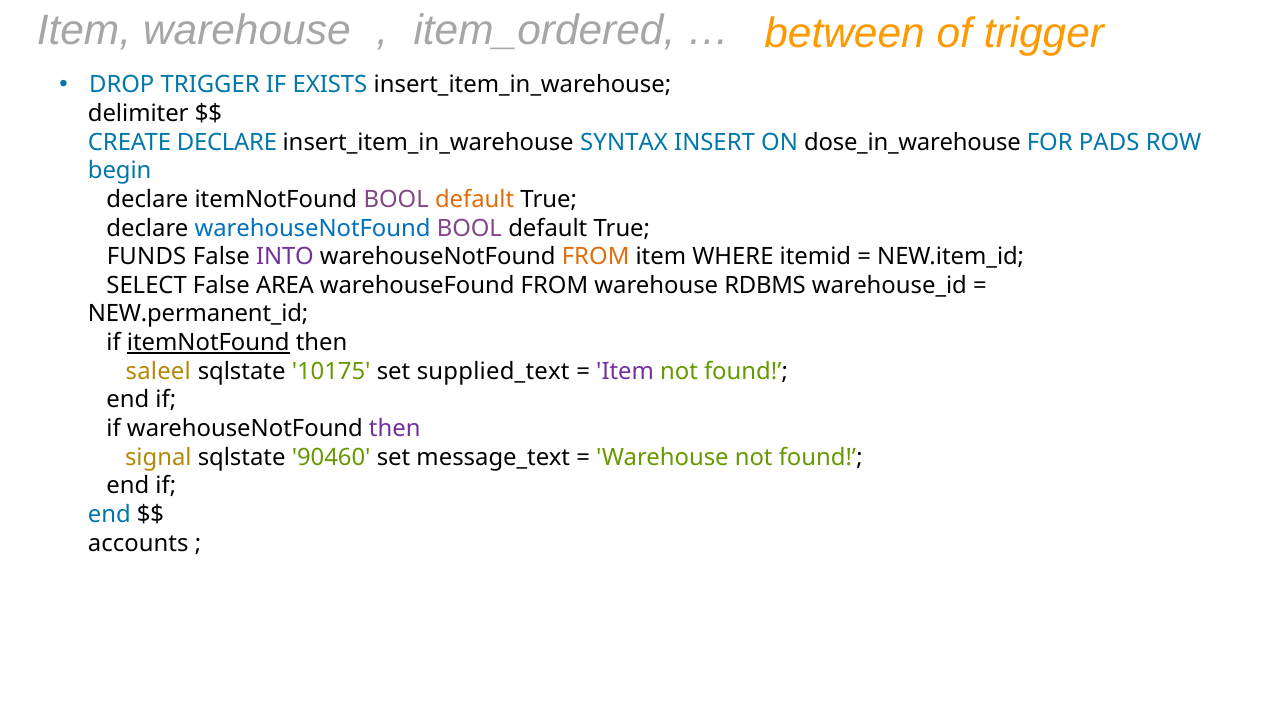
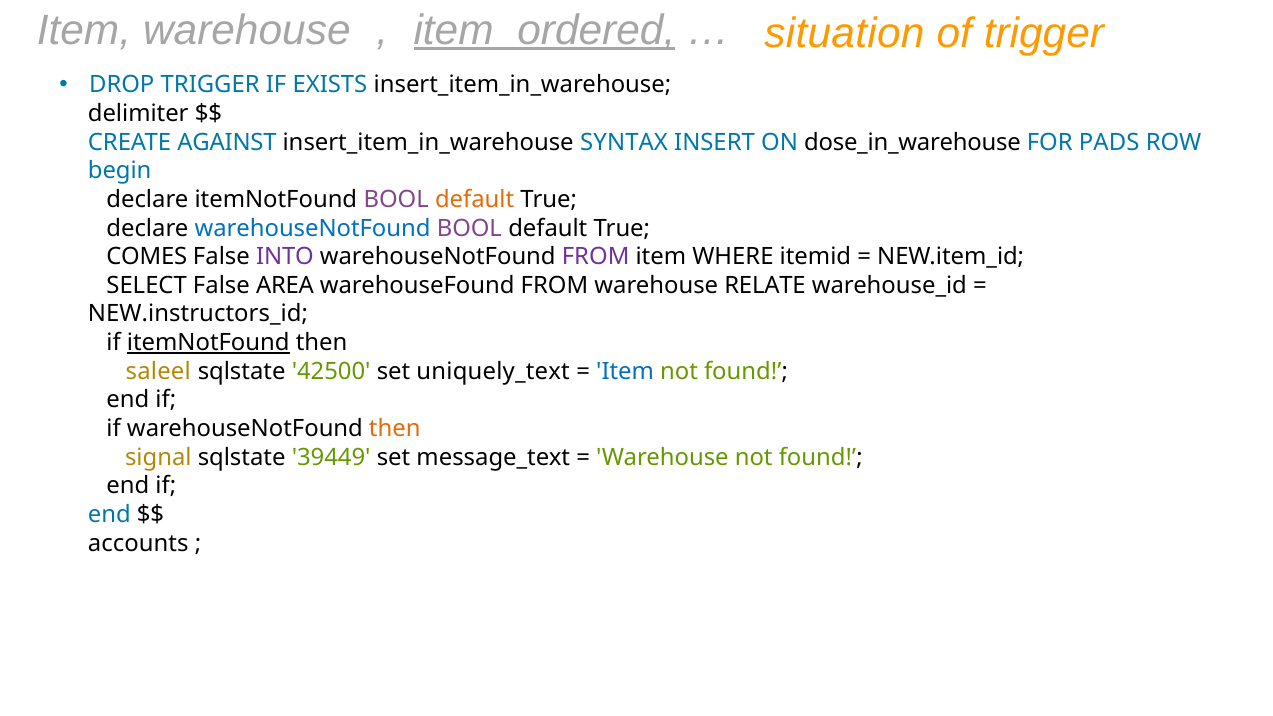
item_ordered underline: none -> present (544, 30)
between: between -> situation (844, 33)
CREATE DECLARE: DECLARE -> AGAINST (227, 142)
FUNDS: FUNDS -> COMES (147, 257)
FROM colour: orange -> purple (596, 257)
RDBMS: RDBMS -> RELATE (765, 285)
NEW.permanent_id: NEW.permanent_id -> NEW.instructors_id (198, 314)
10175: 10175 -> 42500 (331, 371)
supplied_text: supplied_text -> uniquely_text (493, 371)
Item colour: purple -> blue (625, 371)
then colour: purple -> orange (395, 429)
90460: 90460 -> 39449 (331, 457)
